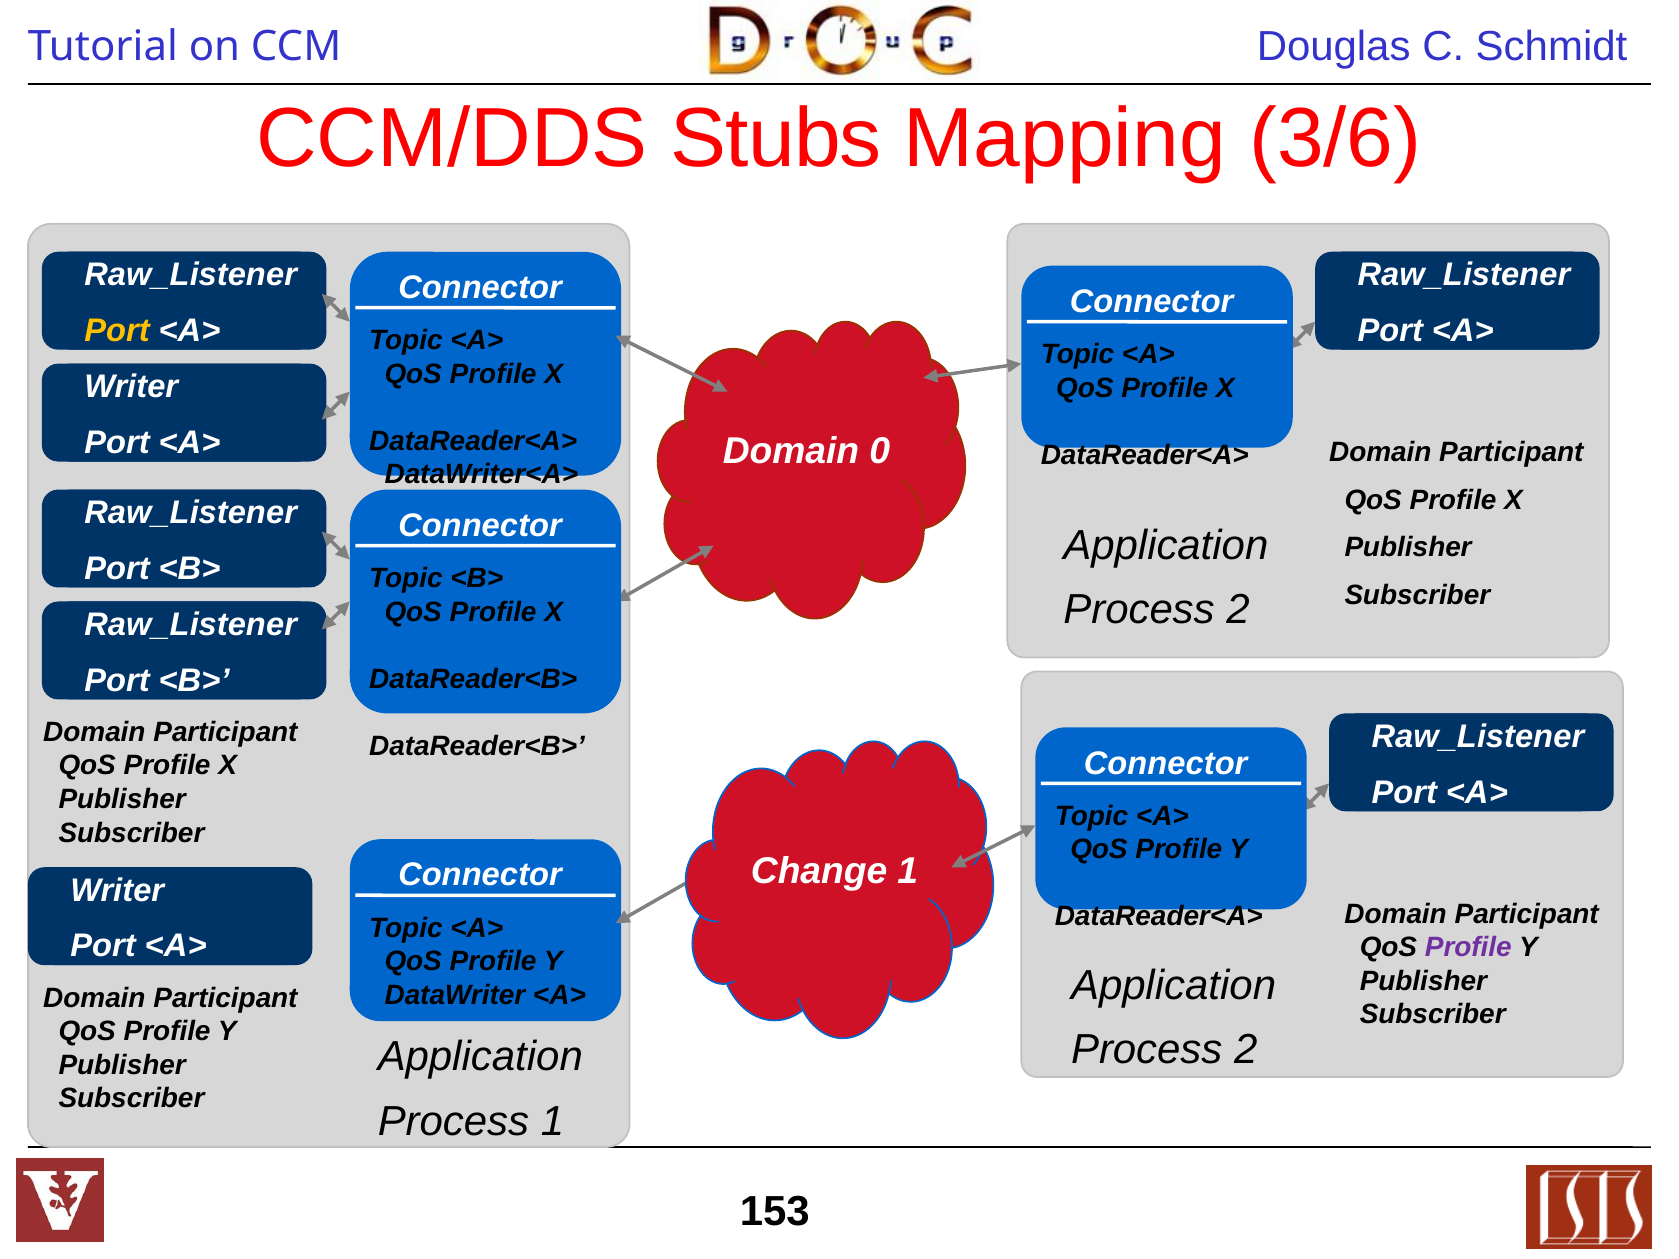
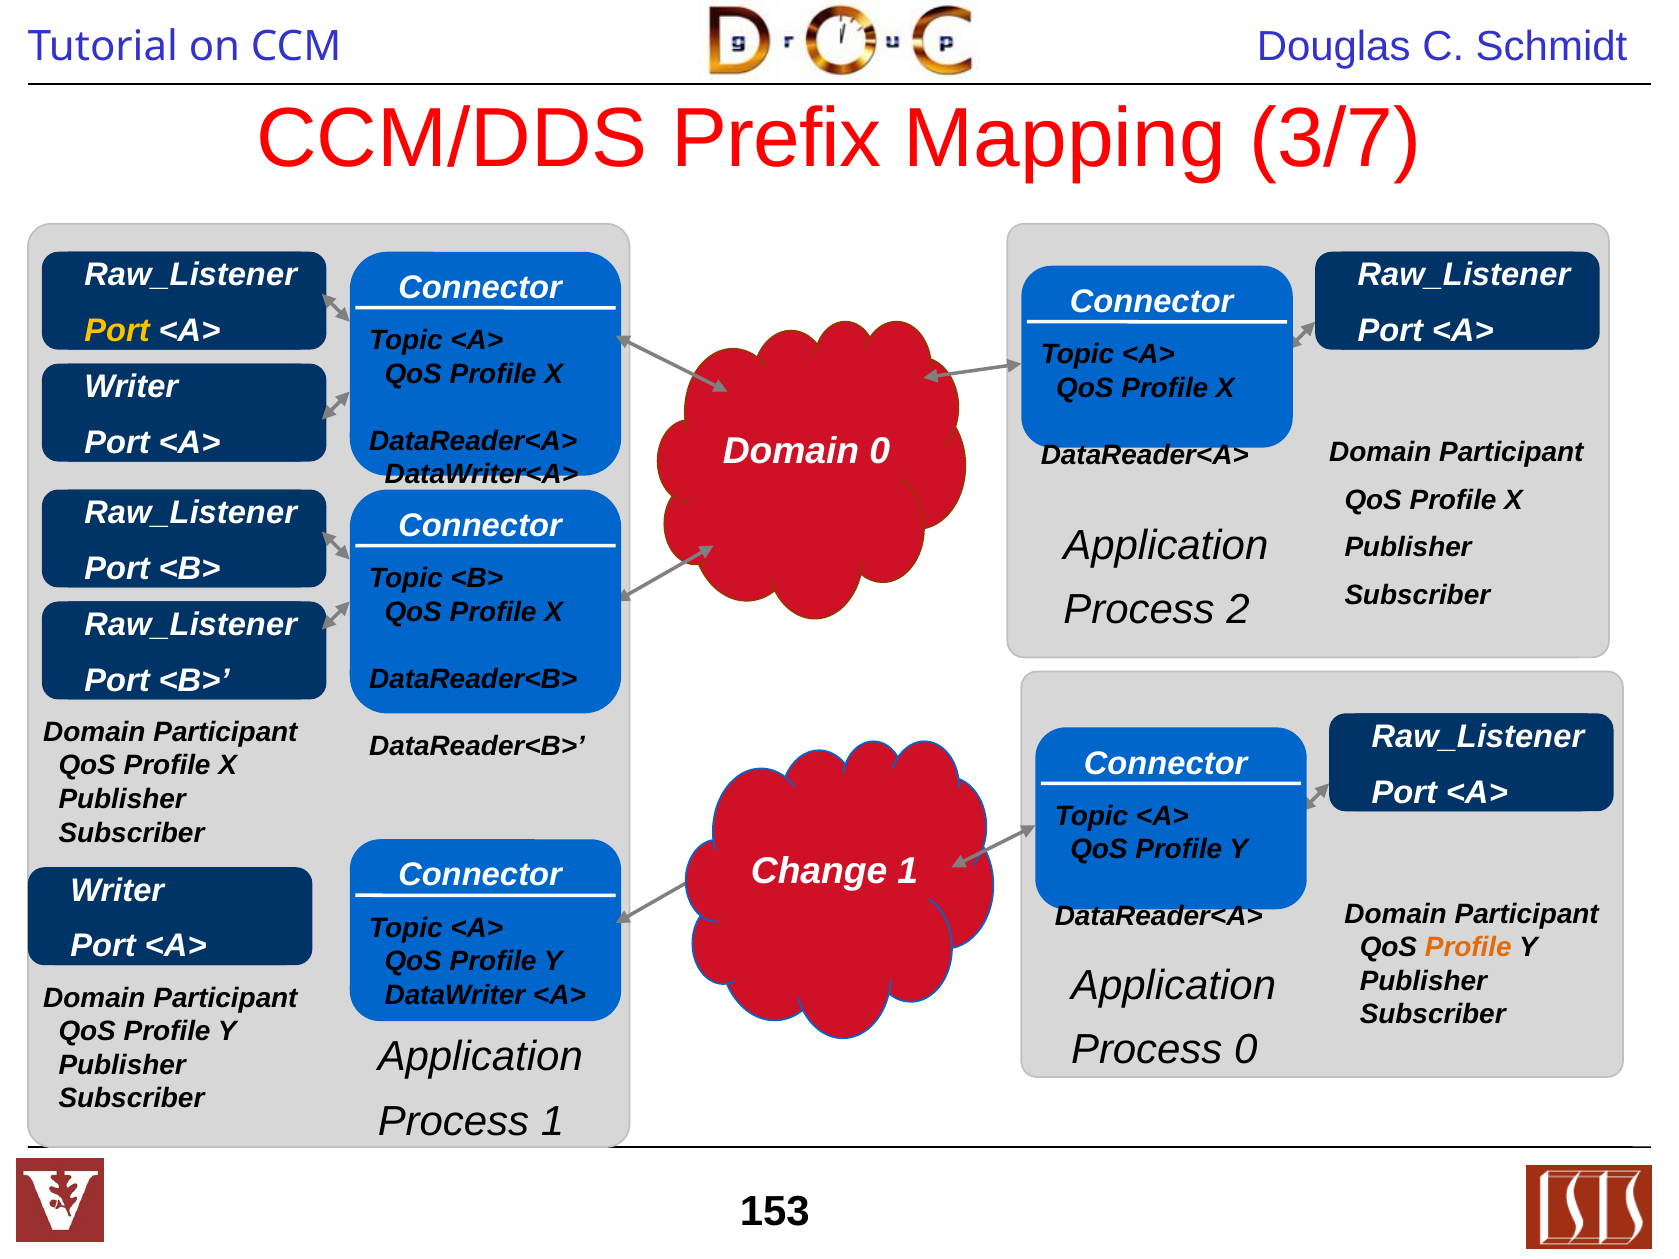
Stubs: Stubs -> Prefix (776, 139)
3/6: 3/6 -> 3/7 (1335, 139)
Profile colour: purple -> orange (1468, 948)
2: 2 -> 0 (1246, 1050)
